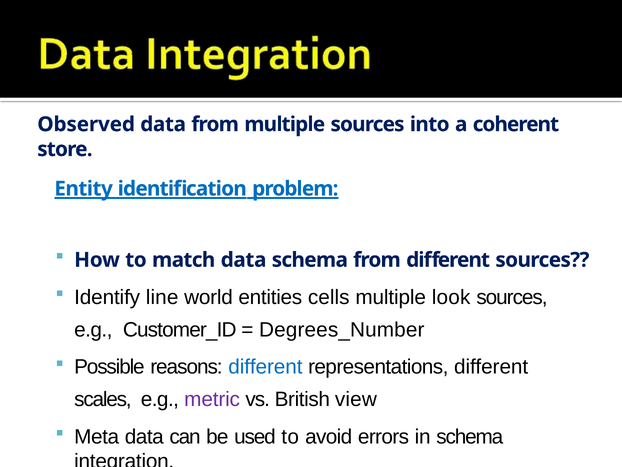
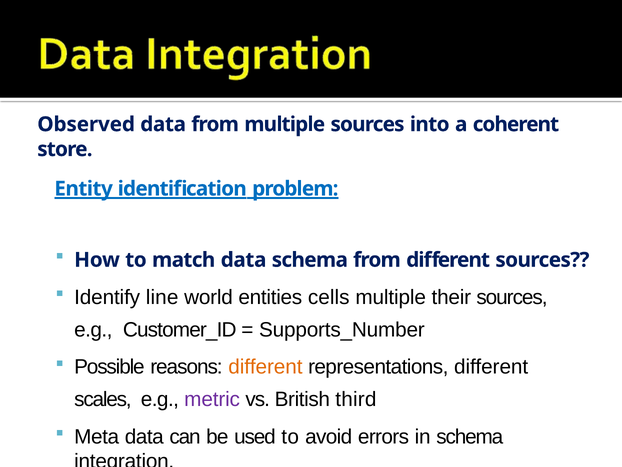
look: look -> their (451, 297)
Degrees_Number: Degrees_Number -> Supports_Number (342, 329)
different colour: blue -> orange (265, 367)
view: view -> third (356, 399)
